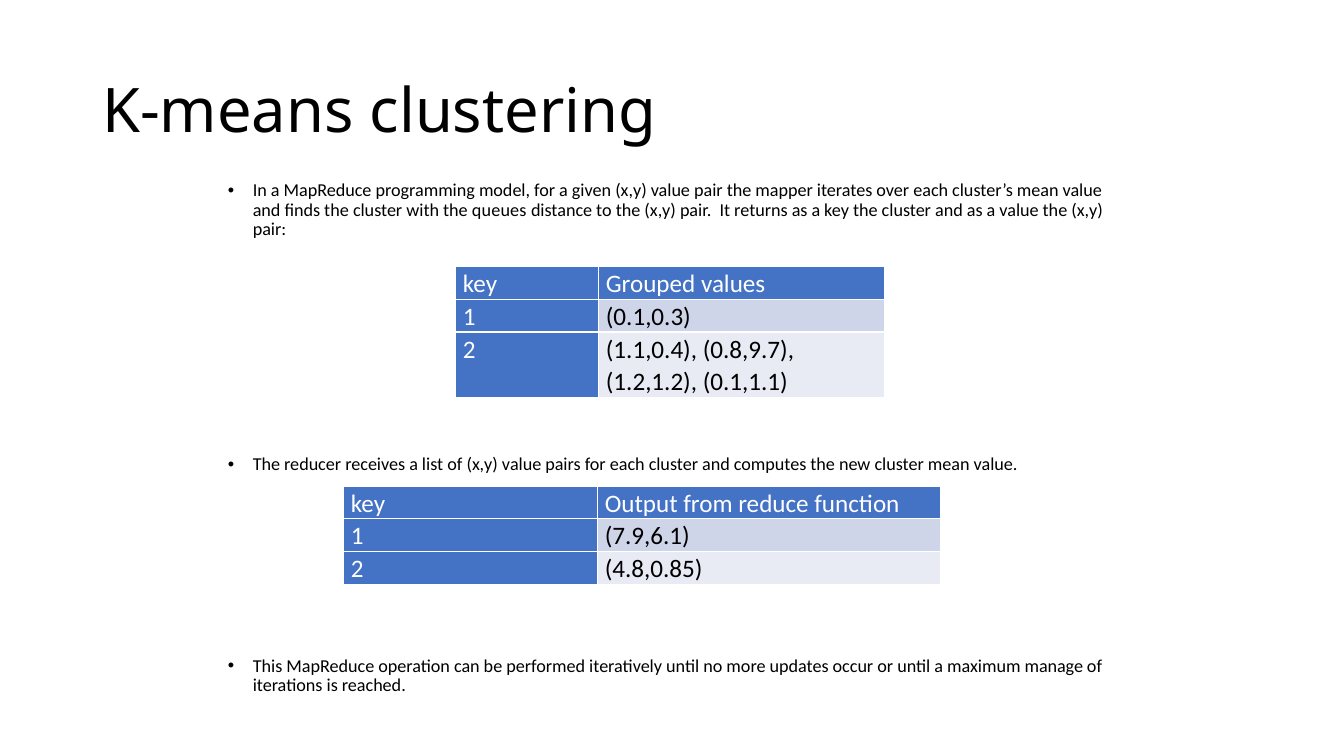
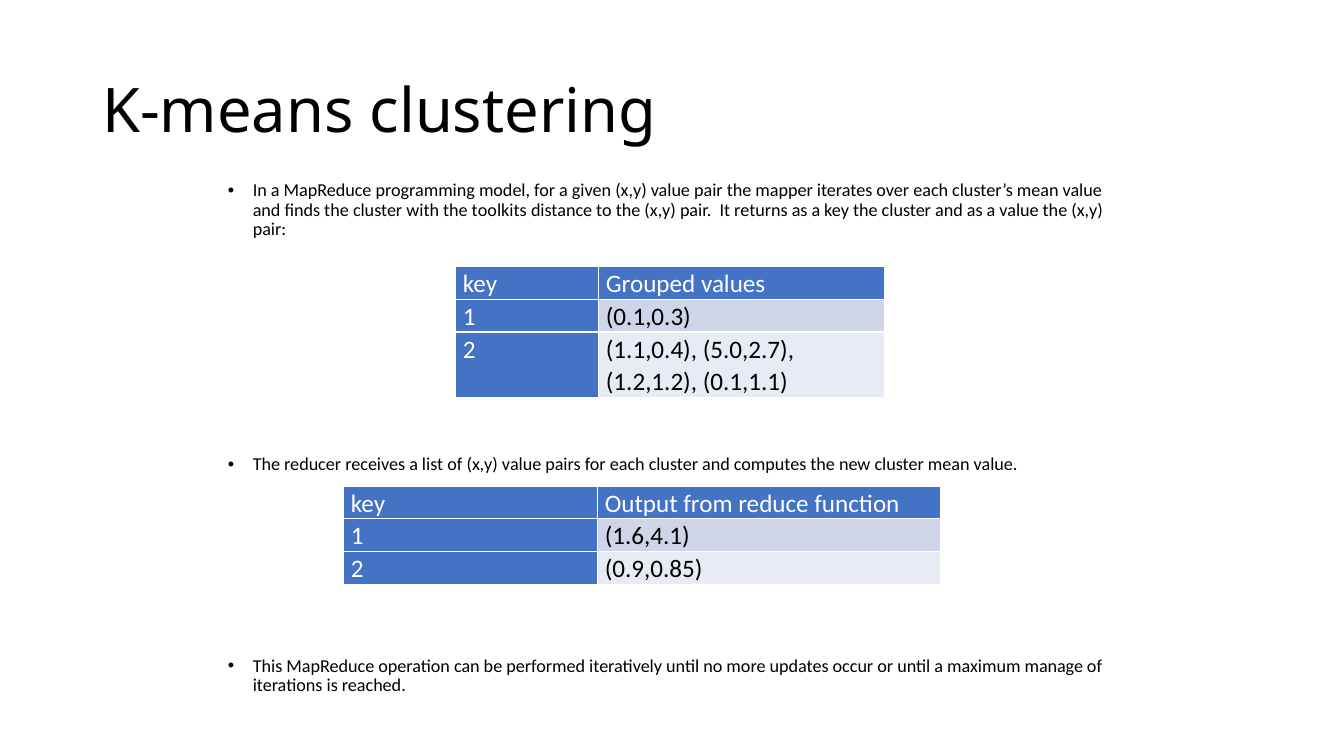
queues: queues -> toolkits (499, 210)
0.8,9.7: 0.8,9.7 -> 5.0,2.7 (748, 350)
7.9,6.1: 7.9,6.1 -> 1.6,4.1 (647, 536)
4.8,0.85: 4.8,0.85 -> 0.9,0.85 (654, 569)
